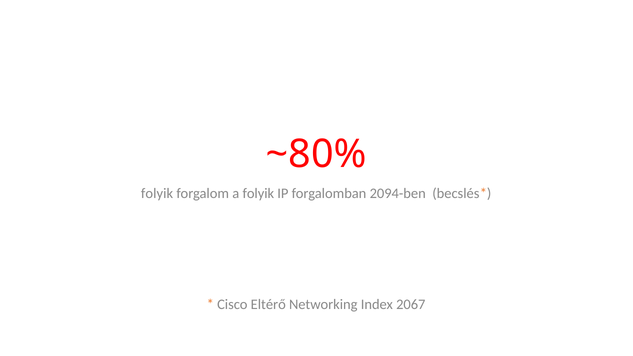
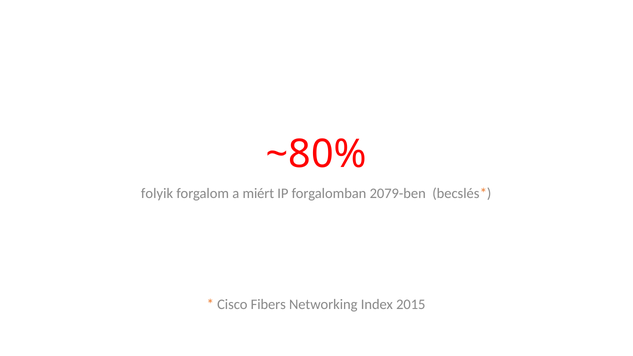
a folyik: folyik -> miért (258, 193)
2094-ben: 2094-ben -> 2079-ben (398, 193)
Eltérő: Eltérő -> Fibers (268, 305)
2067: 2067 -> 2015 (411, 305)
